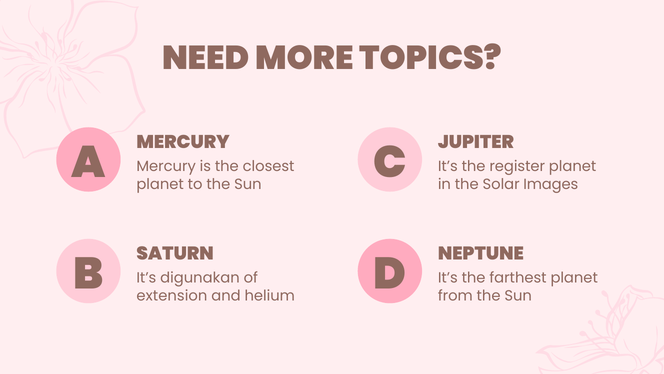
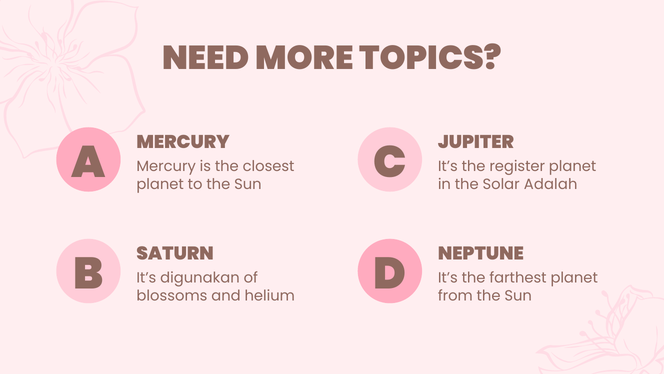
Images: Images -> Adalah (551, 184)
extension: extension -> blossoms (172, 295)
